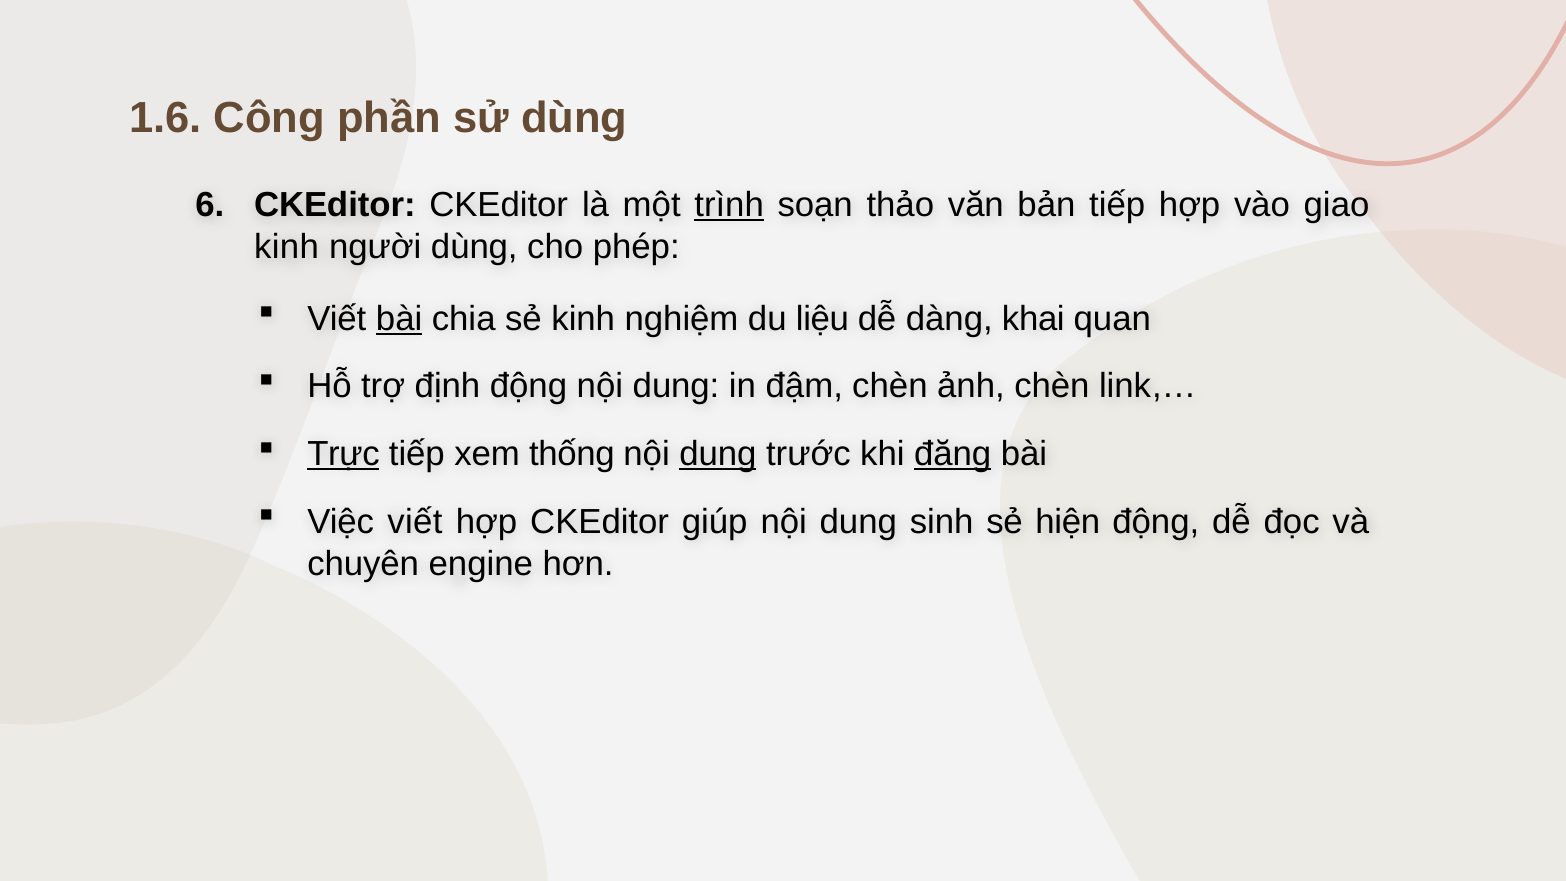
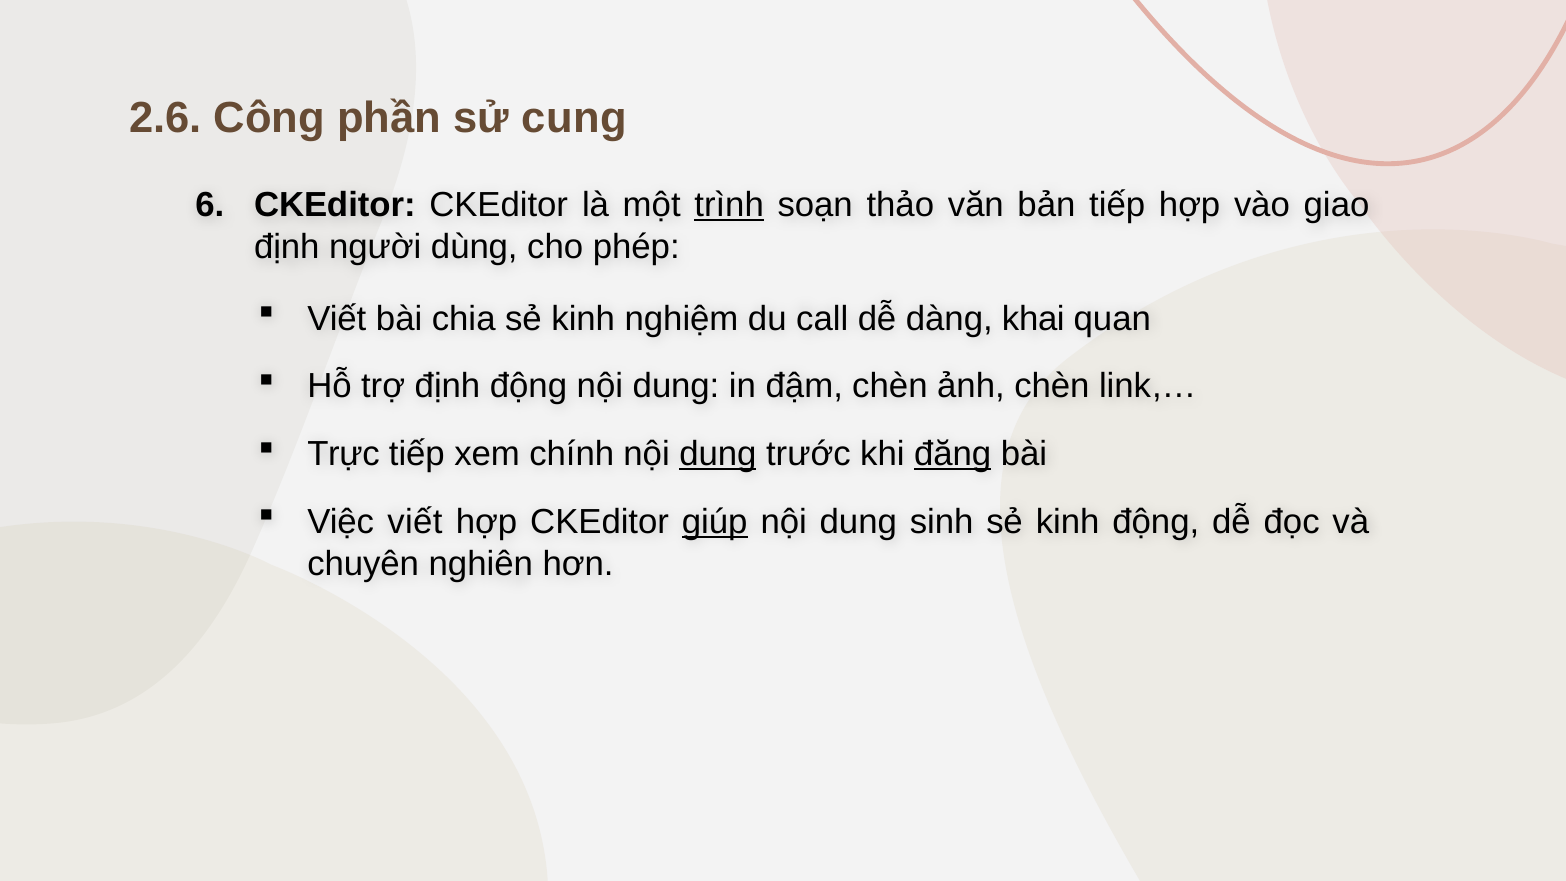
1.6: 1.6 -> 2.6 (165, 118)
sử dùng: dùng -> cung (574, 118)
kinh: kinh -> định (287, 247)
bài underline: present -> none (399, 319)
liệu: liệu -> call (822, 319)
Trực underline: present -> none (344, 454)
thống: thống -> chính (572, 454)
giúp underline: none -> present (715, 522)
hiện: hiện -> kinh (1068, 522)
engine: engine -> nghiên (481, 564)
